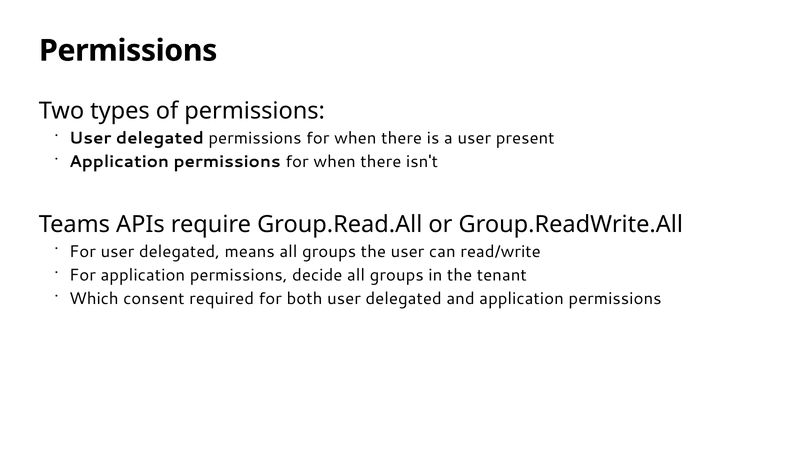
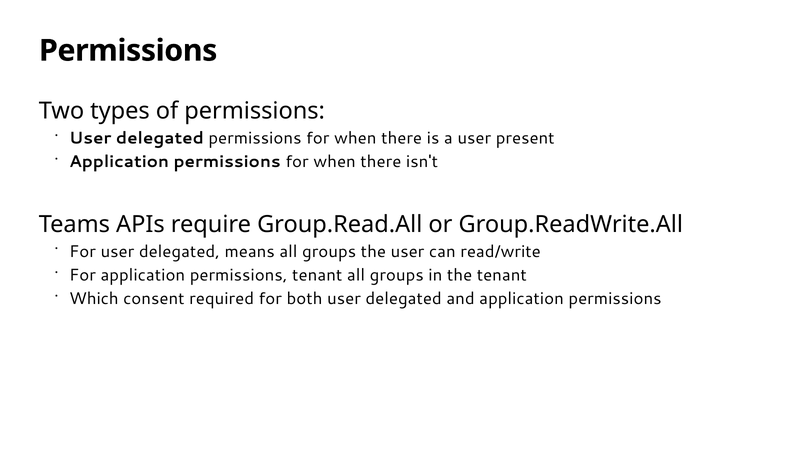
permissions decide: decide -> tenant (317, 275)
